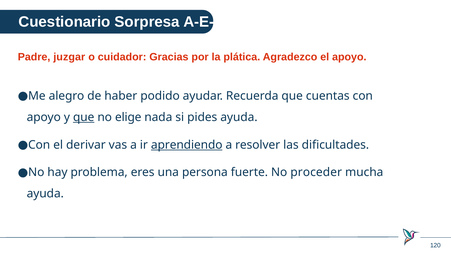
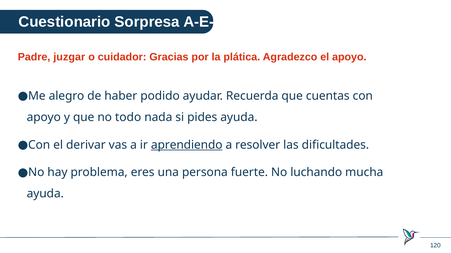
que underline: present -> none (84, 118)
elige: elige -> todo (128, 118)
proceder: proceder -> luchando (316, 173)
